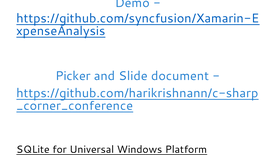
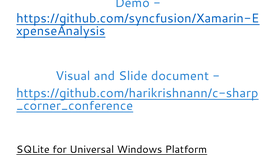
Picker: Picker -> Visual (73, 76)
